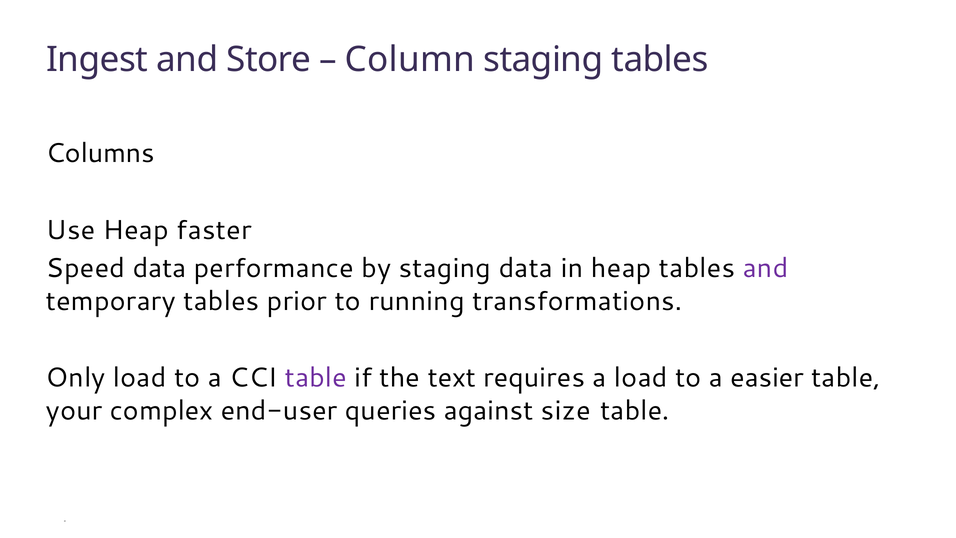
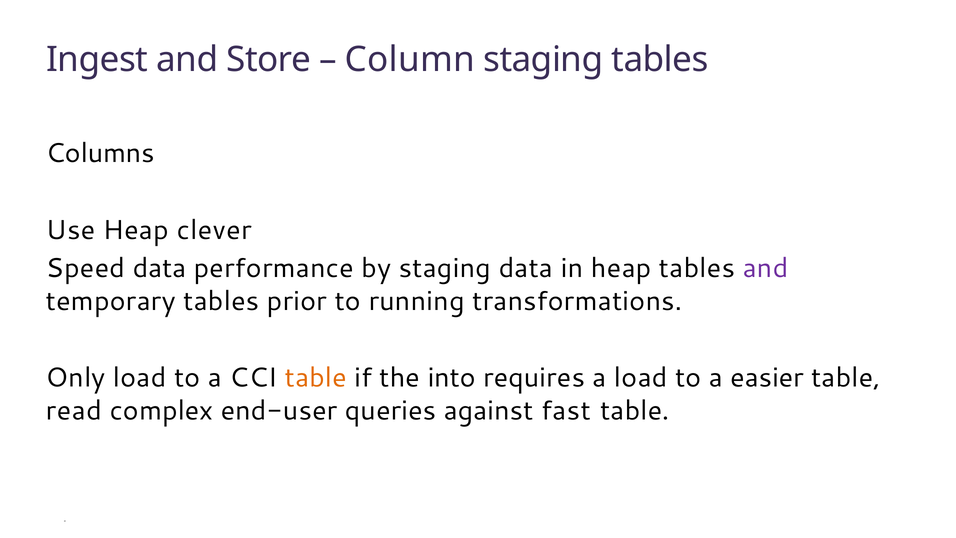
faster: faster -> clever (214, 230)
table colour: purple -> orange (316, 378)
text: text -> into (452, 378)
your: your -> read (74, 410)
size: size -> fast (566, 410)
